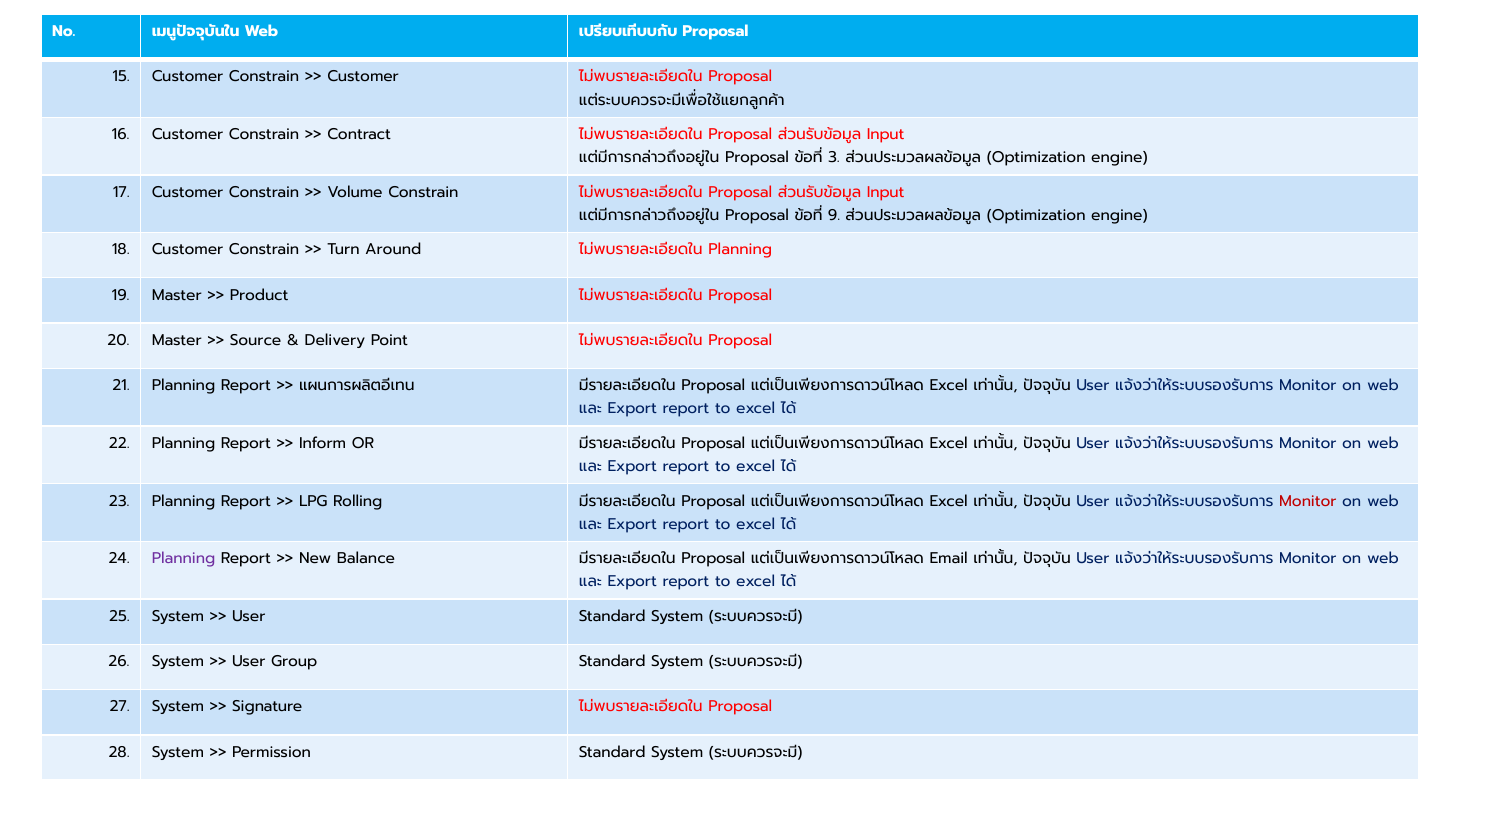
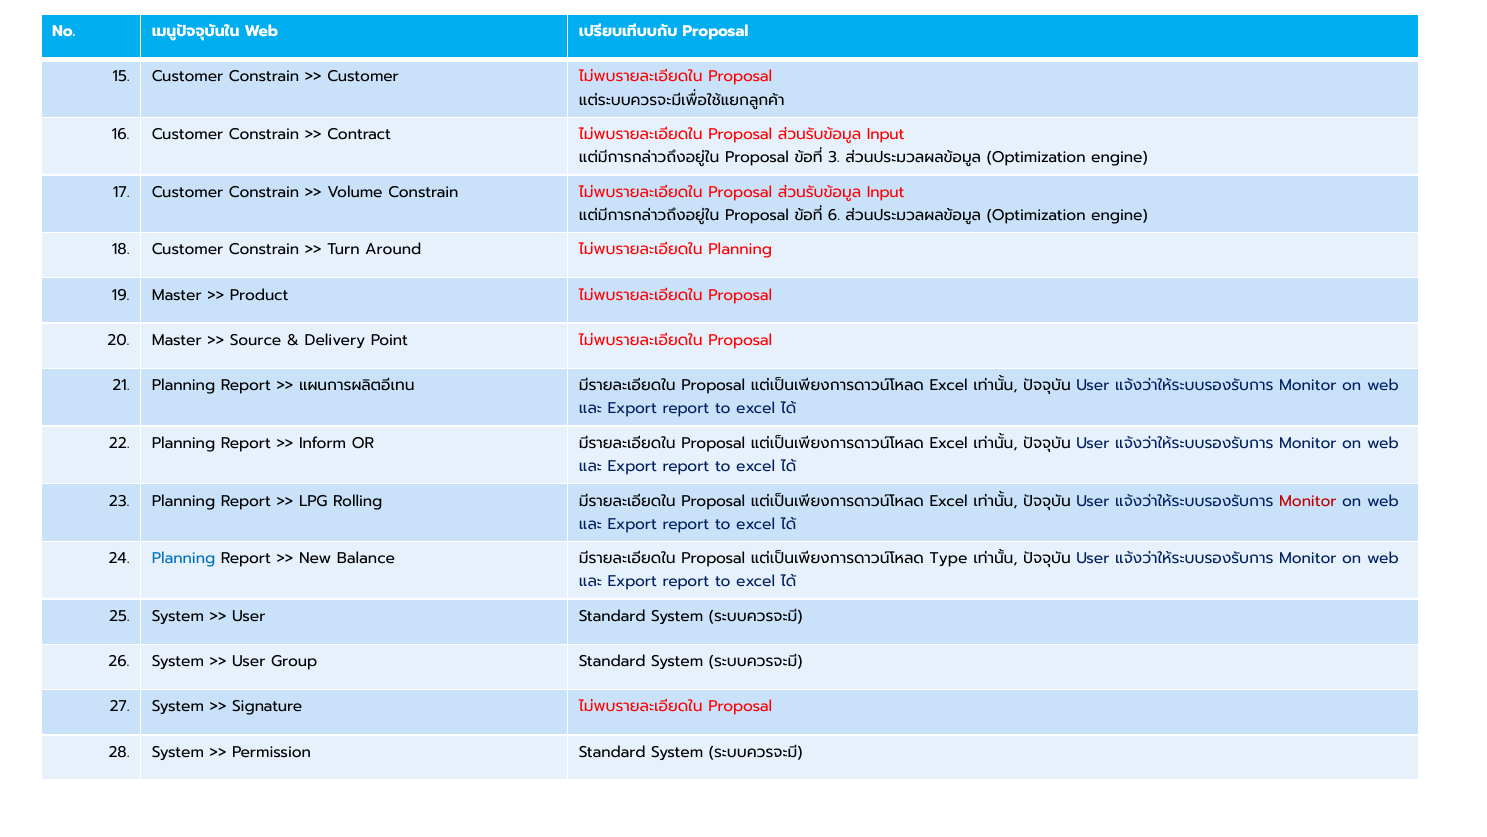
9: 9 -> 6 (834, 215)
Planning colour: purple -> blue (184, 558)
Email: Email -> Type (949, 558)
